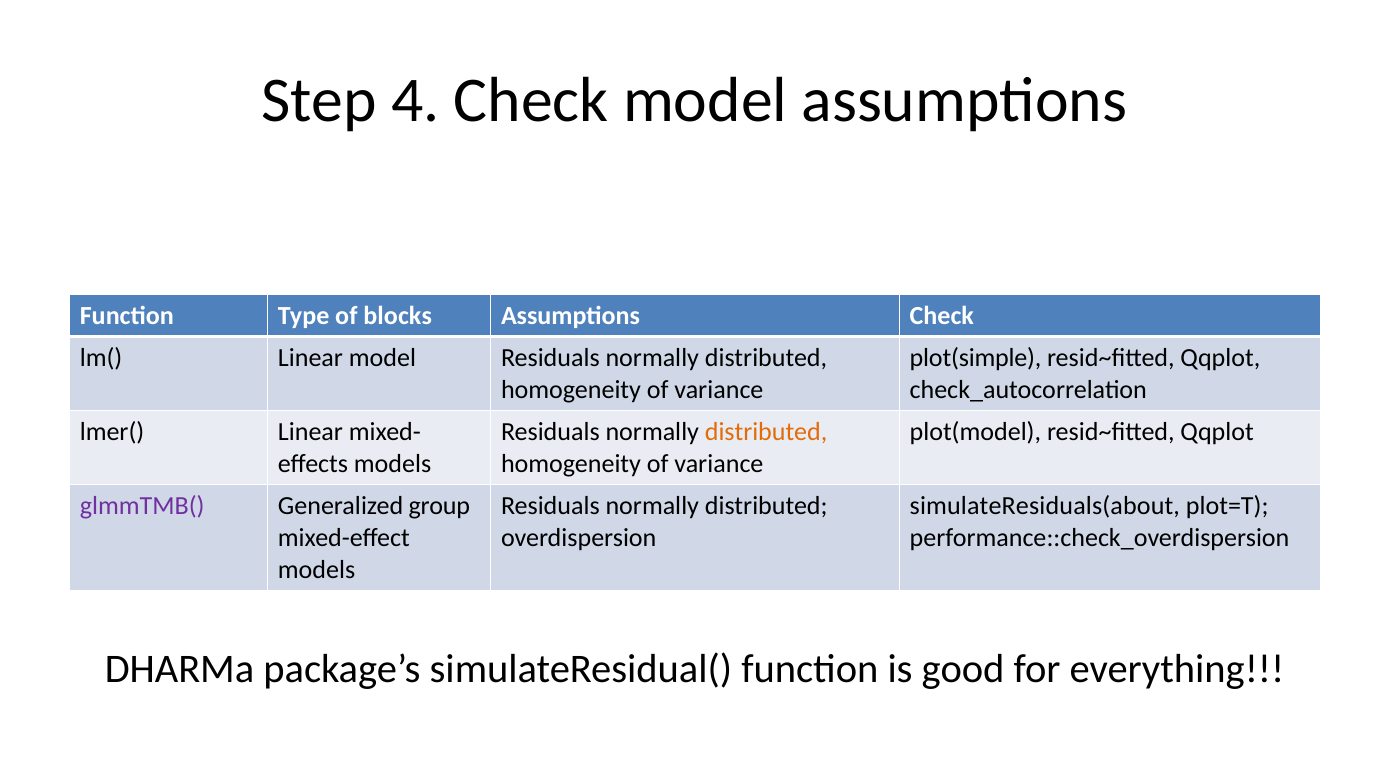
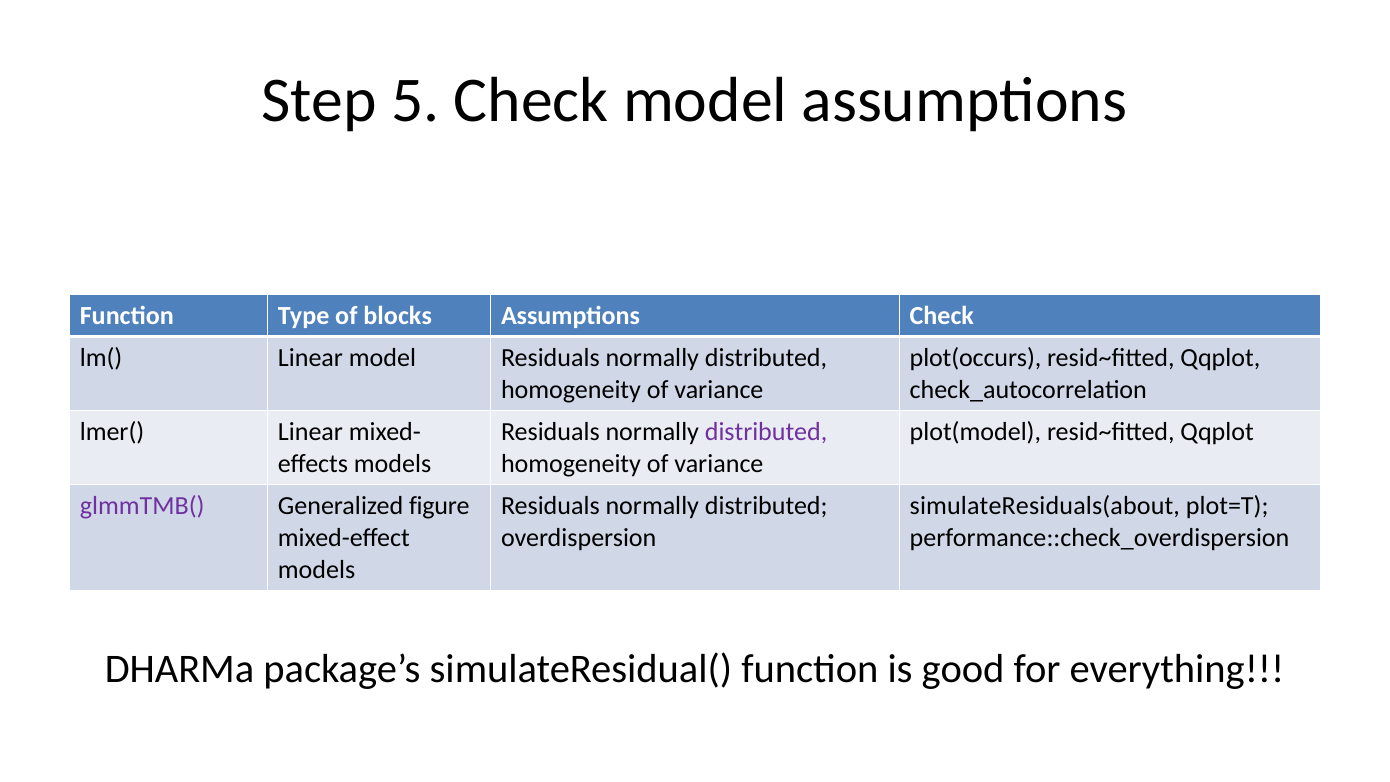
4: 4 -> 5 (415, 101)
plot(simple: plot(simple -> plot(occurs (976, 358)
distributed colour: orange -> purple (766, 432)
group: group -> figure (439, 506)
